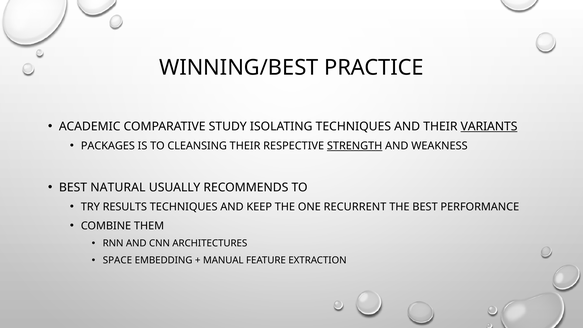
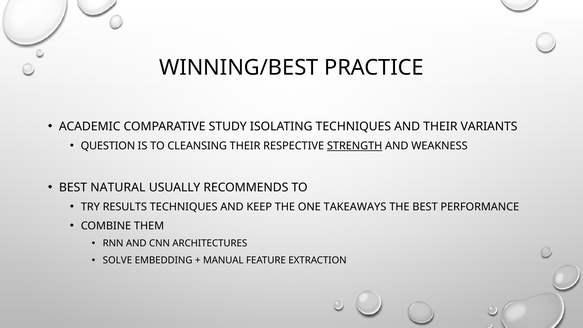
VARIANTS underline: present -> none (489, 126)
PACKAGES: PACKAGES -> QUESTION (108, 146)
RECURRENT: RECURRENT -> TAKEAWAYS (355, 207)
SPACE: SPACE -> SOLVE (117, 260)
